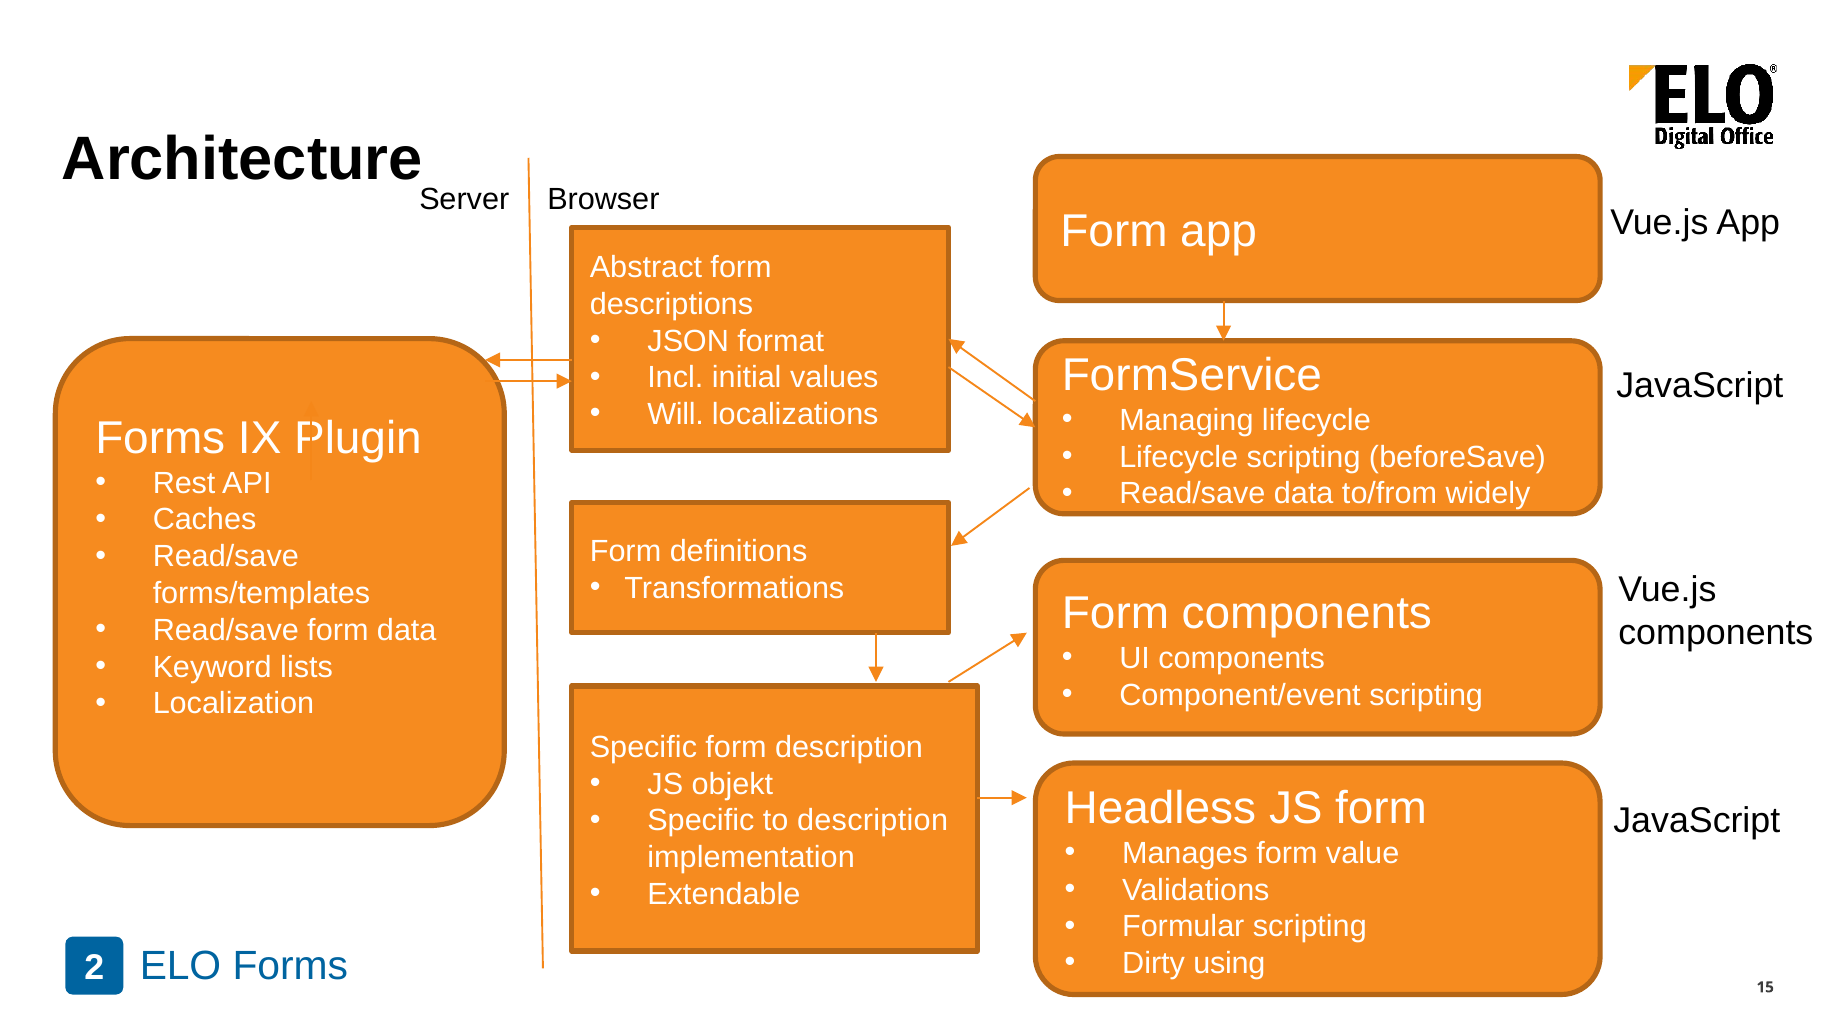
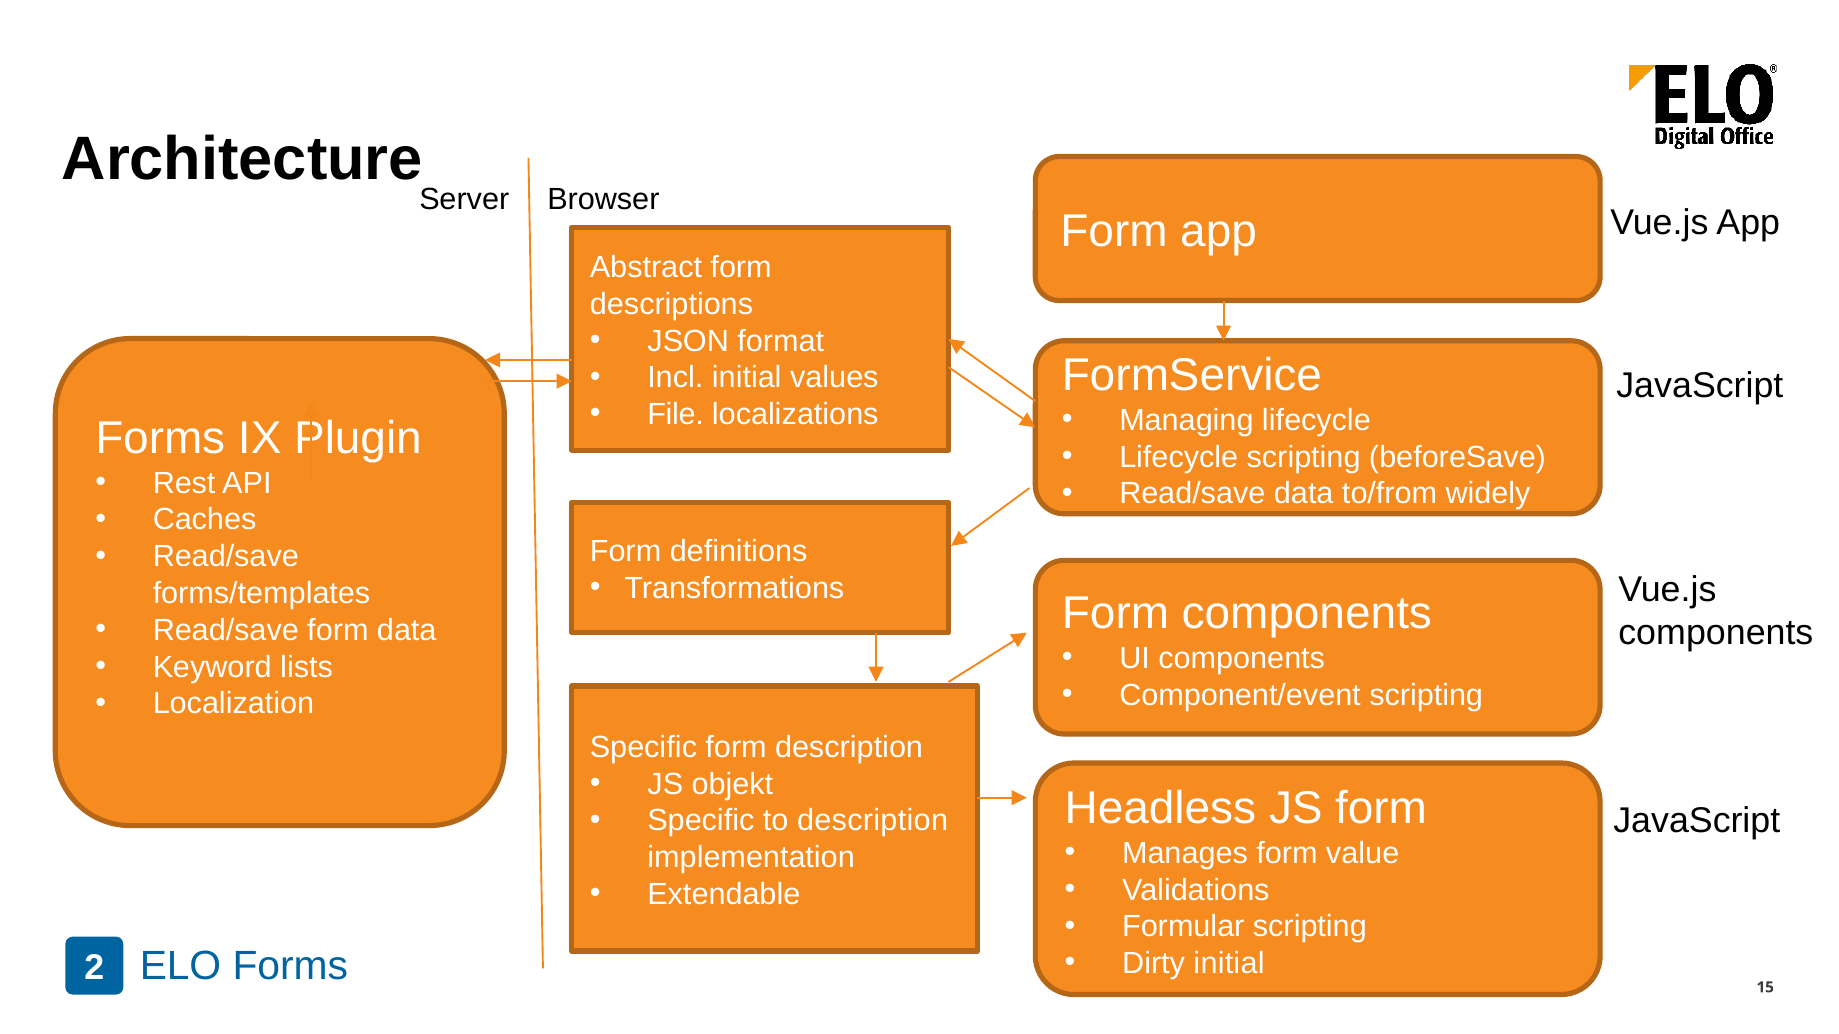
Will: Will -> File (676, 415)
Dirty using: using -> initial (1229, 964)
